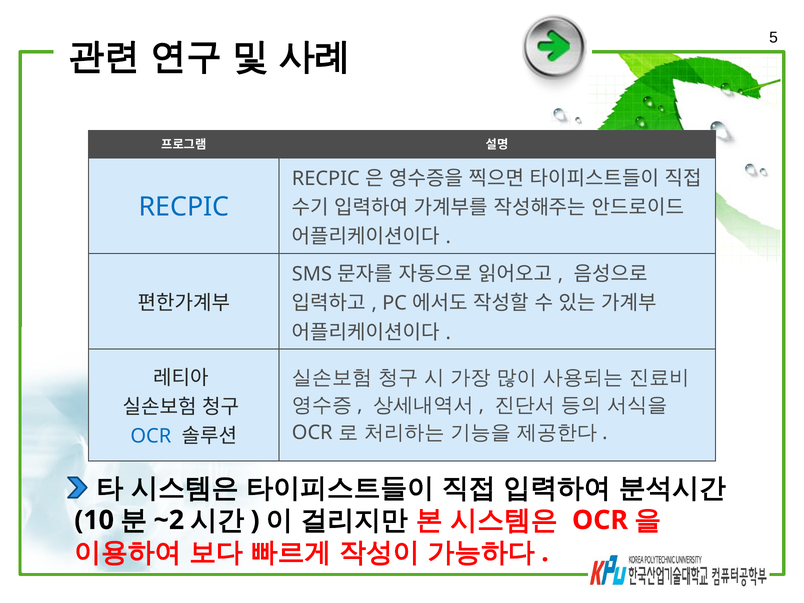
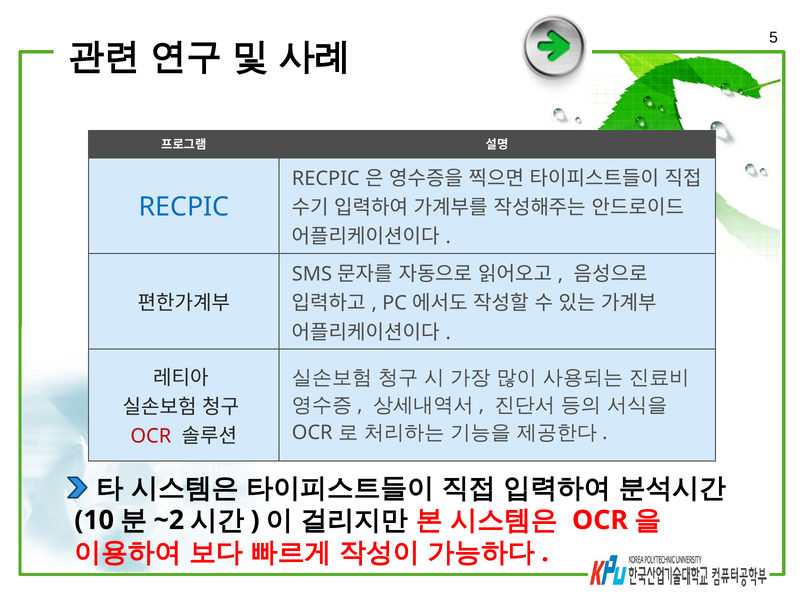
OCR colour: blue -> red (151, 436)
